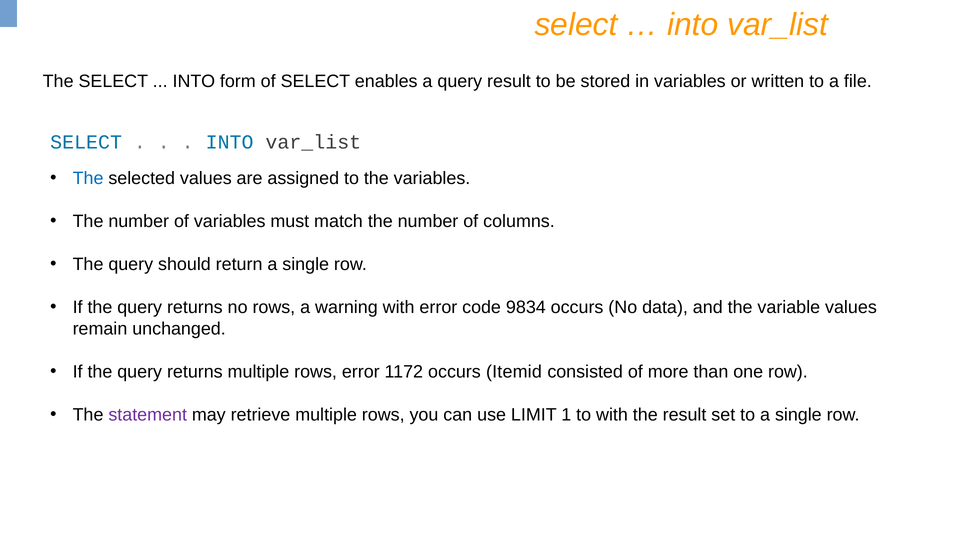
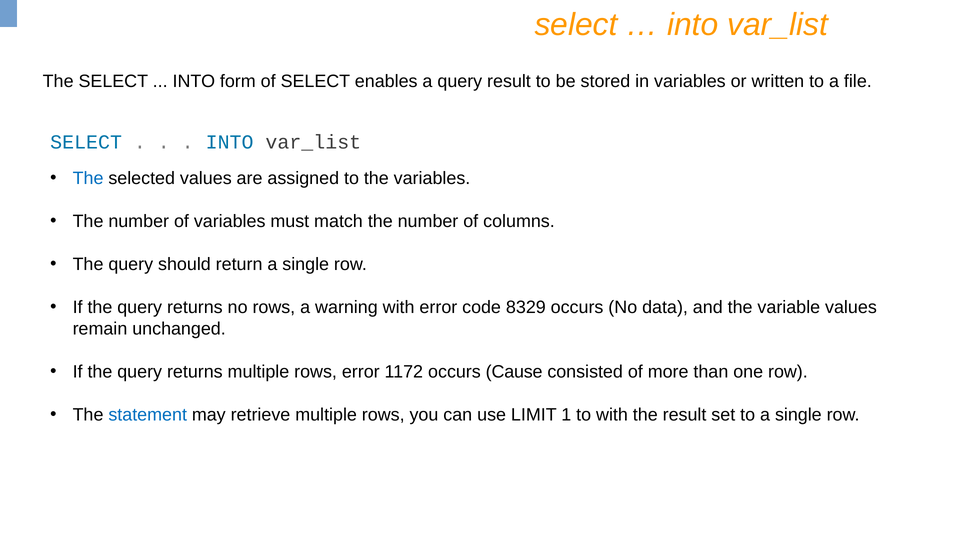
9834: 9834 -> 8329 (526, 307)
Itemid: Itemid -> Cause (514, 372)
statement colour: purple -> blue (148, 415)
